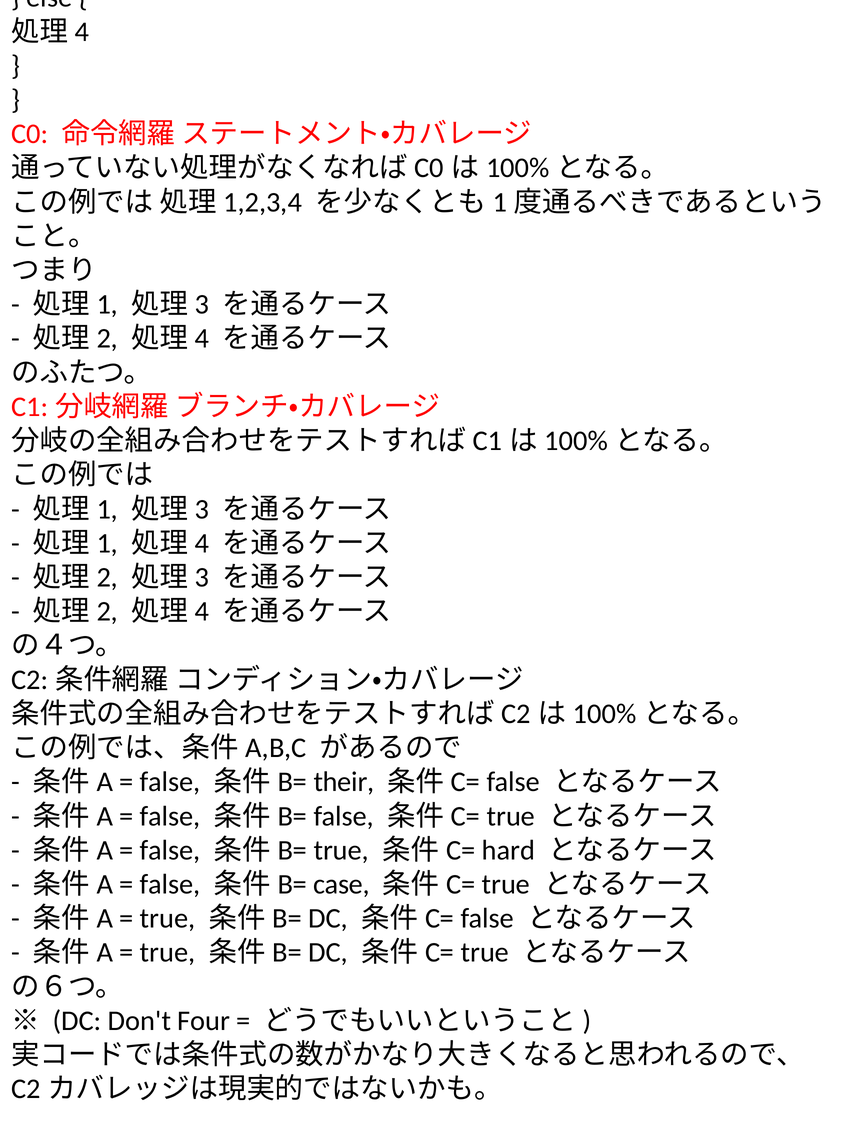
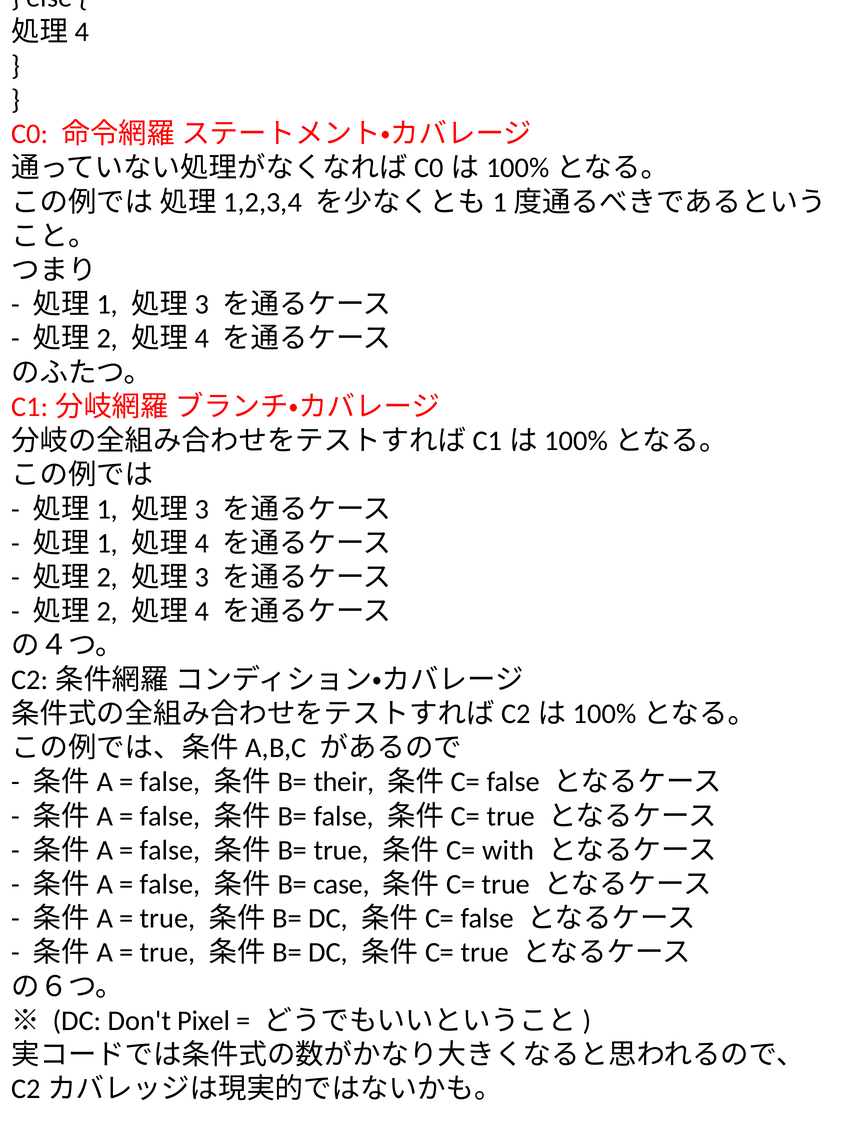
hard: hard -> with (508, 851)
Four: Four -> Pixel (204, 1021)
